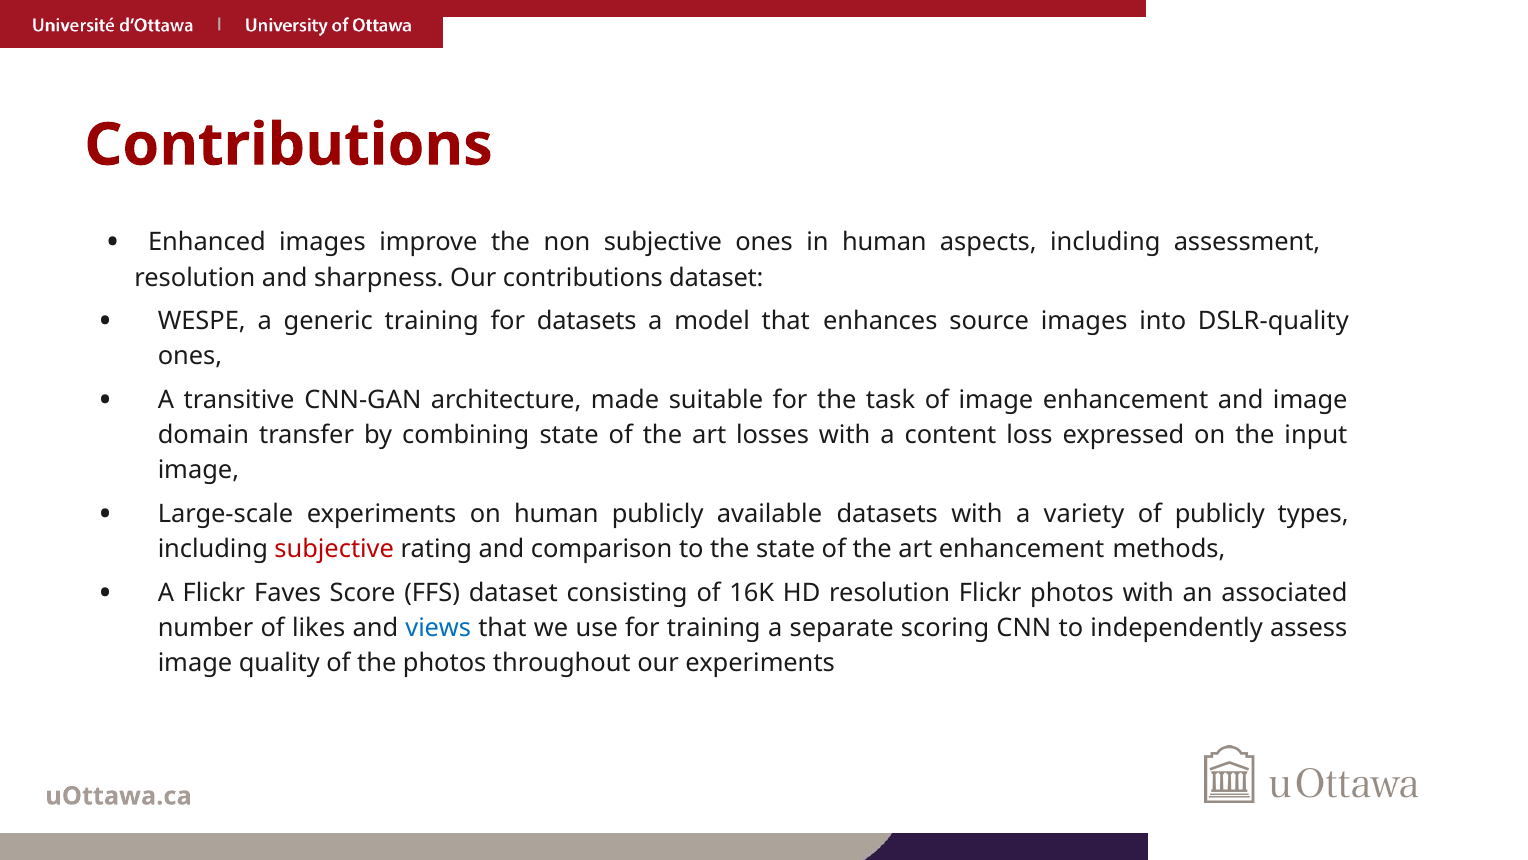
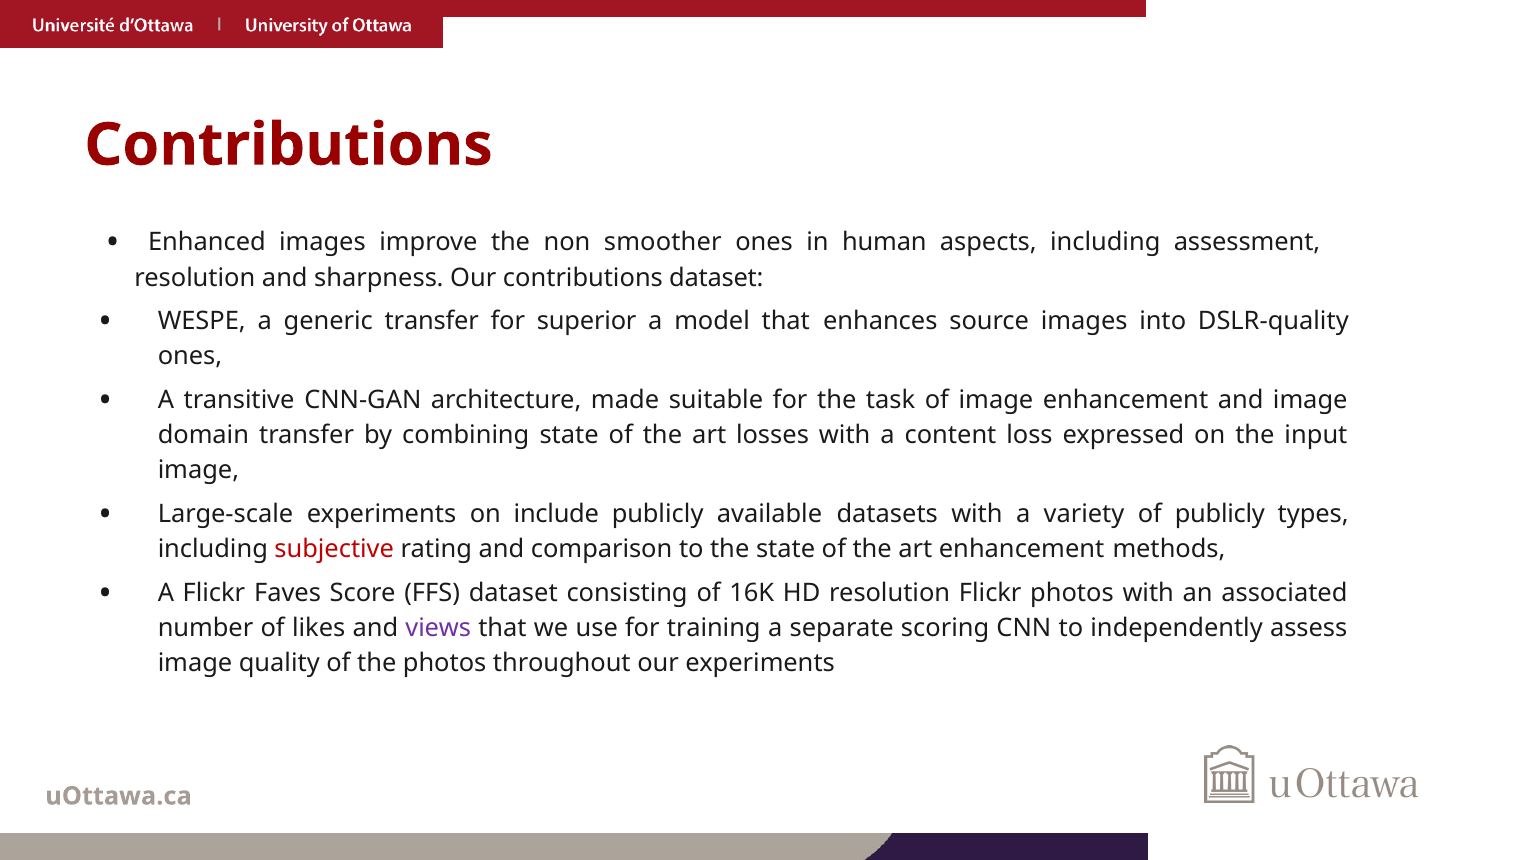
non subjective: subjective -> smoother (663, 242)
generic training: training -> transfer (432, 321)
for datasets: datasets -> superior (587, 321)
on human: human -> include (556, 514)
views colour: blue -> purple (438, 628)
